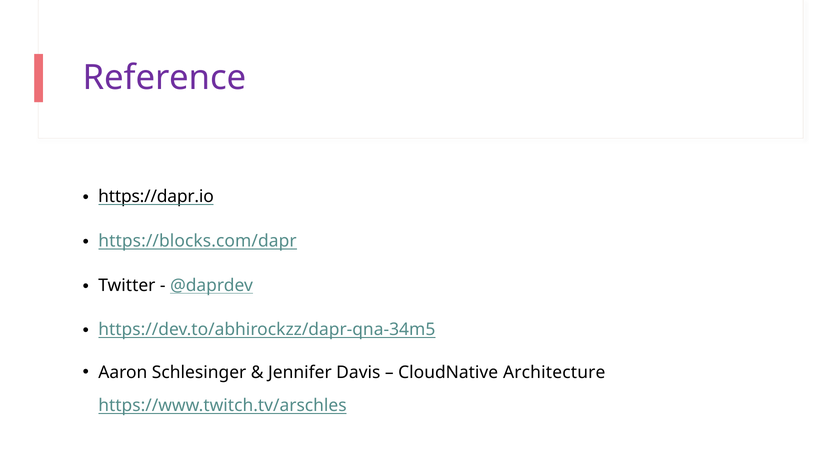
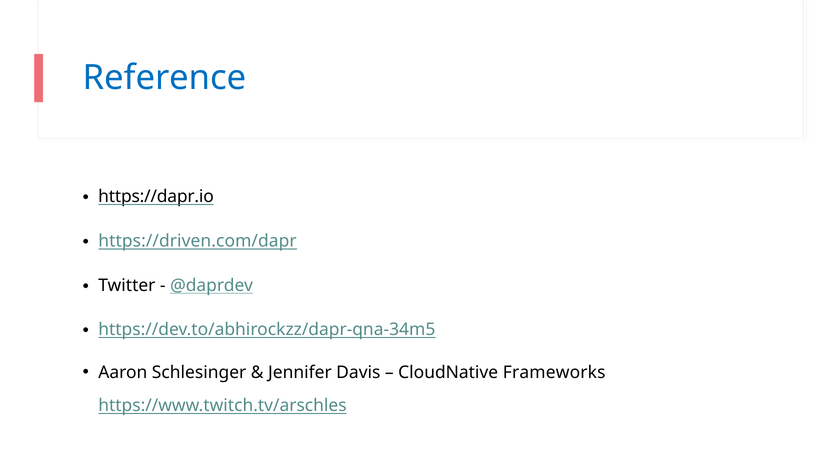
Reference colour: purple -> blue (165, 78)
https://blocks.com/dapr: https://blocks.com/dapr -> https://driven.com/dapr (198, 241)
Architecture: Architecture -> Frameworks (554, 372)
